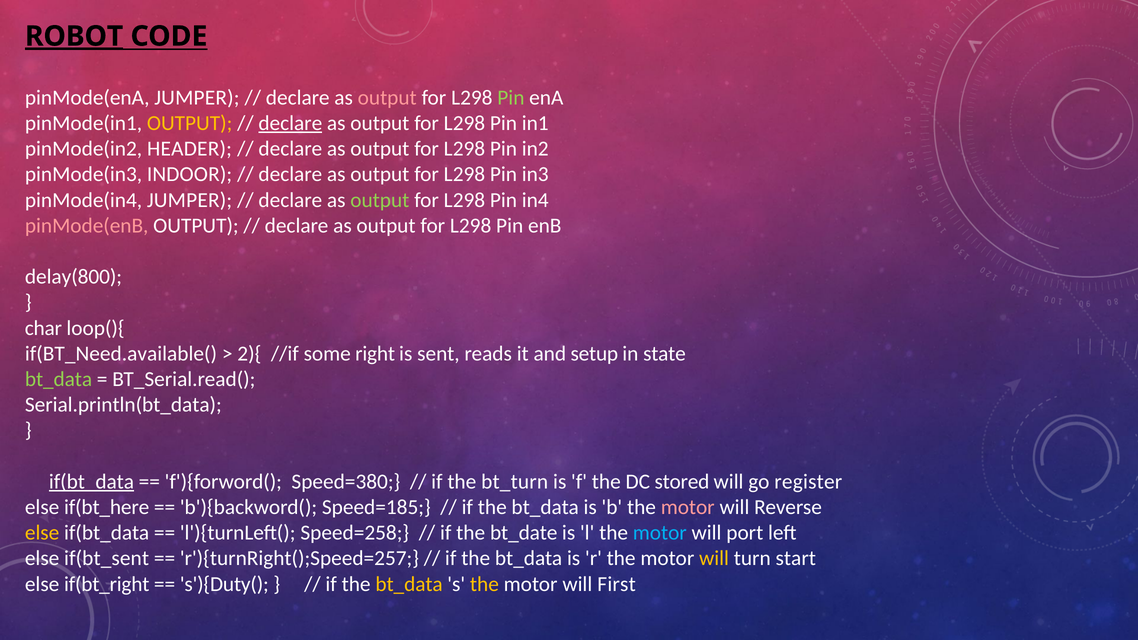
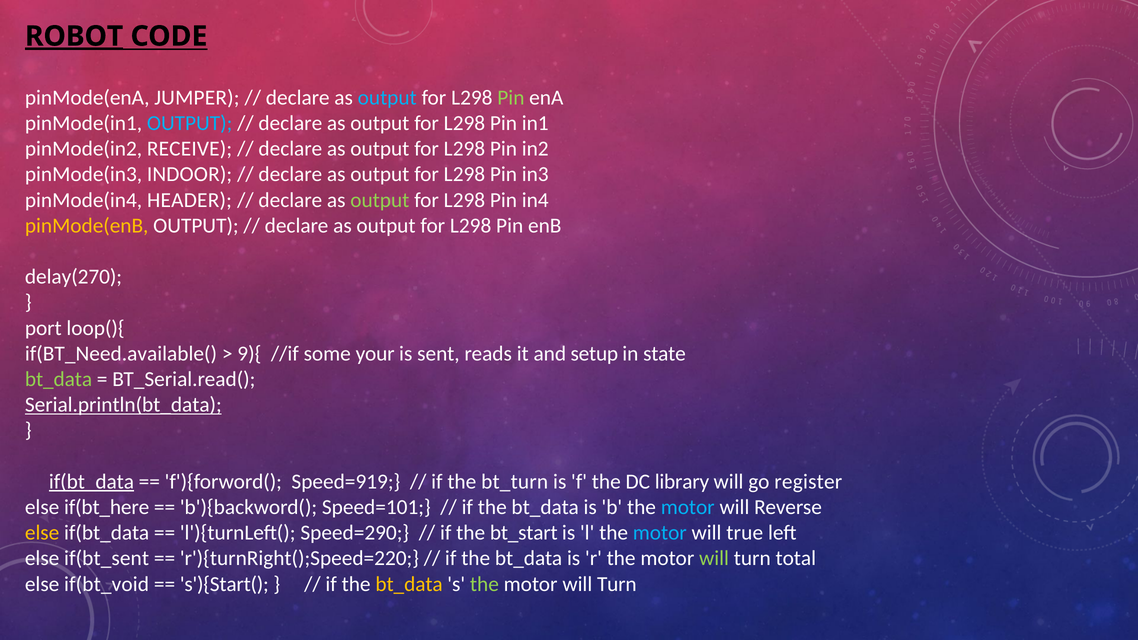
output colour: pink -> light blue (387, 98)
OUTPUT colour: yellow -> light blue (190, 123)
declare underline: present -> none (290, 123)
HEADER: HEADER -> RECEIVE (190, 149)
pinMode(in4 JUMPER: JUMPER -> HEADER (190, 200)
pinMode(enB colour: pink -> yellow (87, 226)
delay(800: delay(800 -> delay(270 (73, 277)
char: char -> port (43, 328)
2){: 2){ -> 9){ (249, 354)
right: right -> your (375, 354)
Serial.println(bt_data underline: none -> present (123, 405)
Speed=380: Speed=380 -> Speed=919 (346, 482)
stored: stored -> library (682, 482)
Speed=185: Speed=185 -> Speed=101 (376, 507)
motor colour: pink -> light blue (688, 507)
Speed=258: Speed=258 -> Speed=290 (355, 533)
bt_date: bt_date -> bt_start (524, 533)
port: port -> true (745, 533)
r'){turnRight();Speed=257: r'){turnRight();Speed=257 -> r'){turnRight();Speed=220 (299, 558)
will colour: yellow -> light green (714, 558)
start: start -> total (796, 558)
if(bt_right: if(bt_right -> if(bt_void (107, 584)
s'){Duty(: s'){Duty( -> s'){Start( (224, 584)
the colour: yellow -> light green (484, 584)
First: First -> Turn (617, 584)
